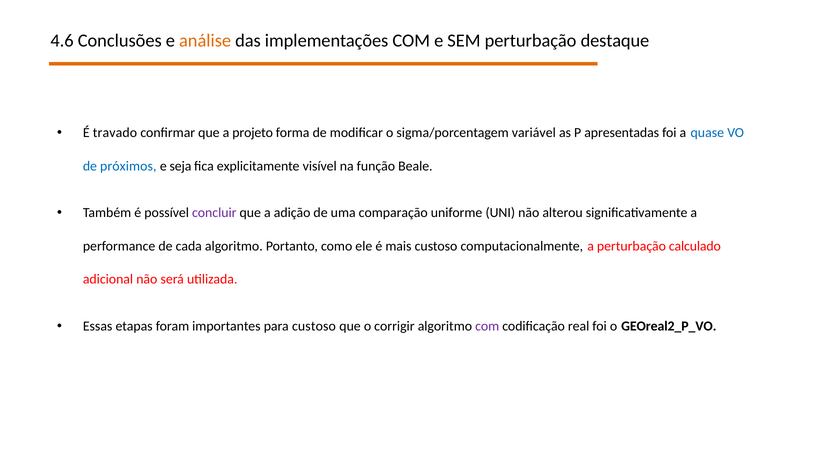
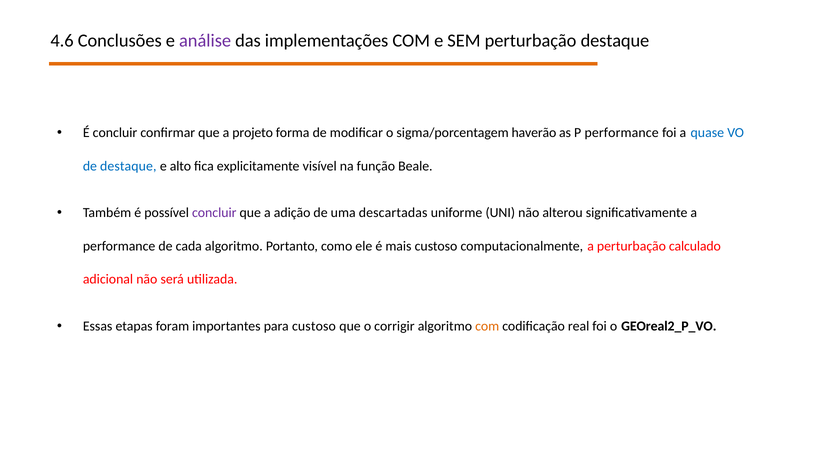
análise colour: orange -> purple (205, 41)
É travado: travado -> concluir (115, 133)
variável: variável -> haverão (534, 133)
P apresentadas: apresentadas -> performance (622, 133)
de próximos: próximos -> destaque (128, 166)
seja: seja -> alto (180, 166)
comparação: comparação -> descartadas (393, 213)
com colour: purple -> orange (487, 326)
